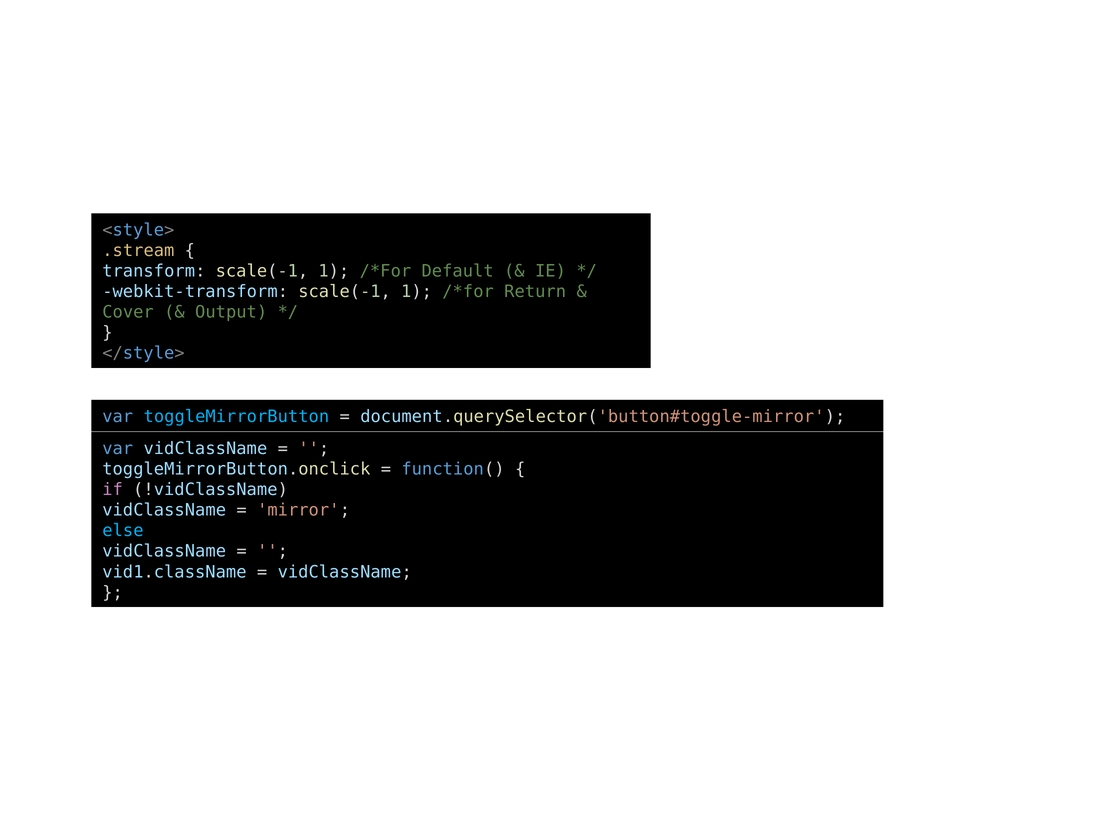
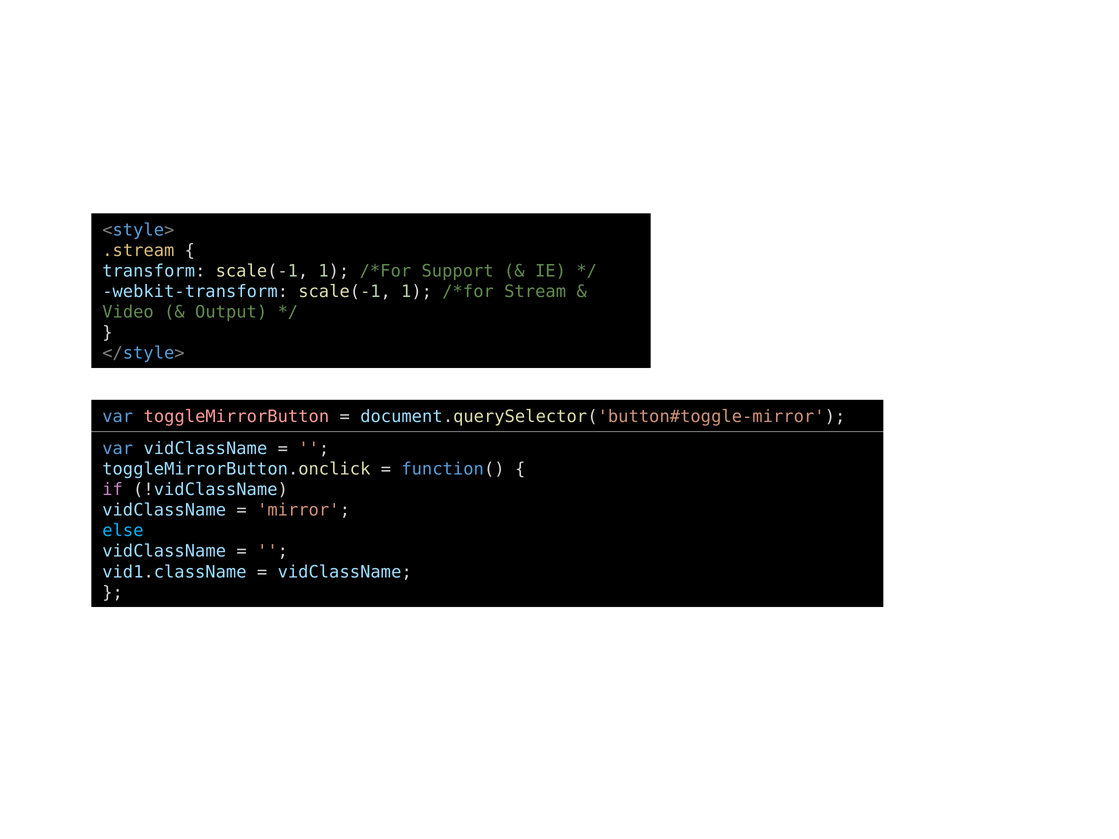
Default: Default -> Support (458, 271)
Return: Return -> Stream (535, 292)
Cover: Cover -> Video (128, 312)
toggleMirrorButton colour: light blue -> pink (236, 417)
